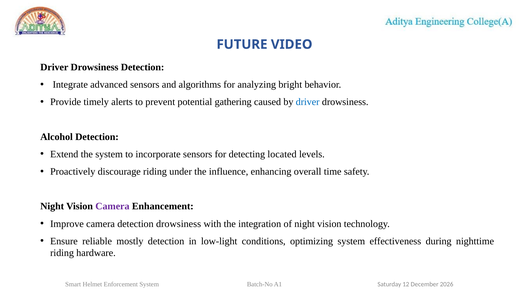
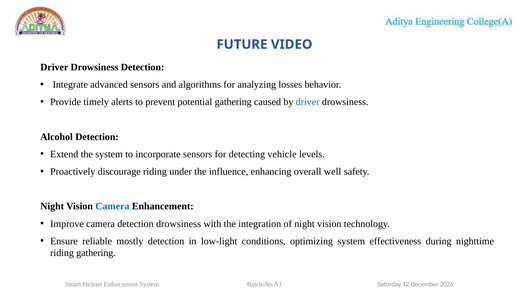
bright: bright -> losses (290, 85)
located: located -> vehicle (282, 155)
time: time -> well (333, 172)
Camera colour: purple -> blue (112, 207)
riding hardware: hardware -> gathering (96, 253)
